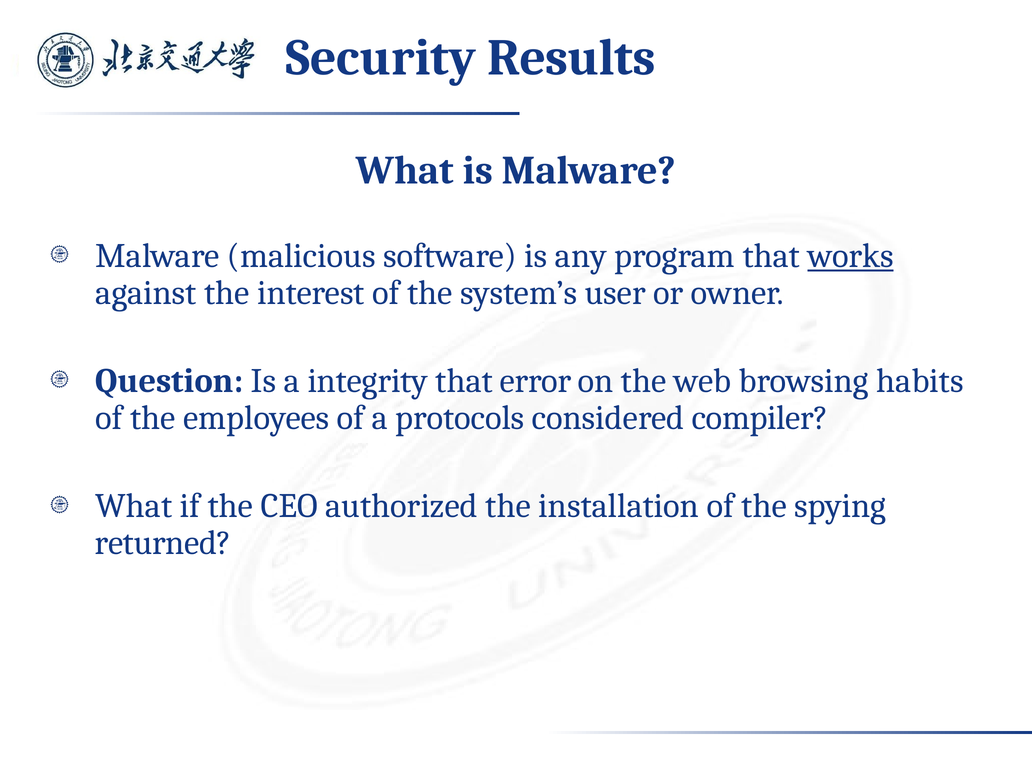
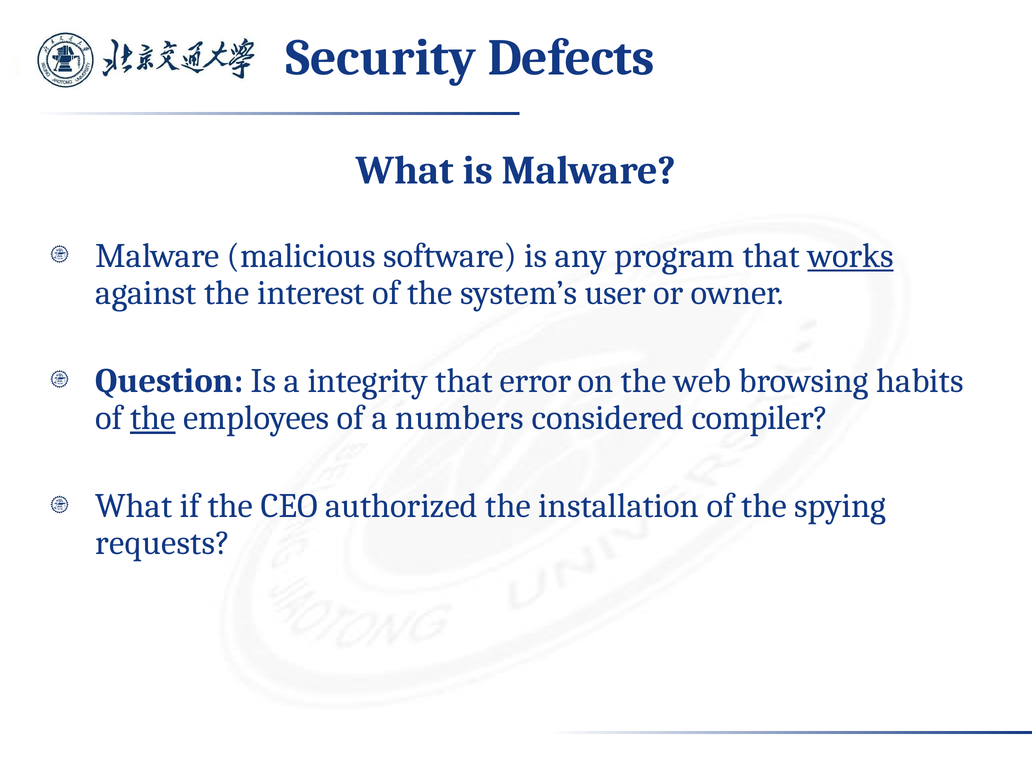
Results: Results -> Defects (571, 58)
the underline: none -> present (153, 418)
protocols: protocols -> numbers (460, 418)
returned: returned -> requests (163, 543)
